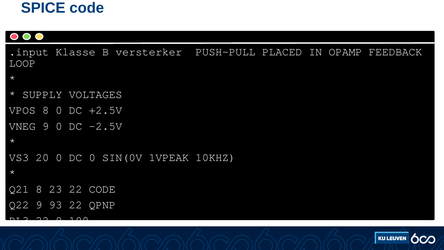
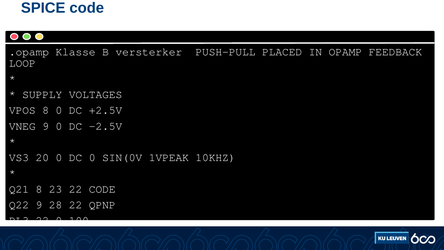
.input: .input -> .opamp (29, 52)
93: 93 -> 28 (56, 205)
